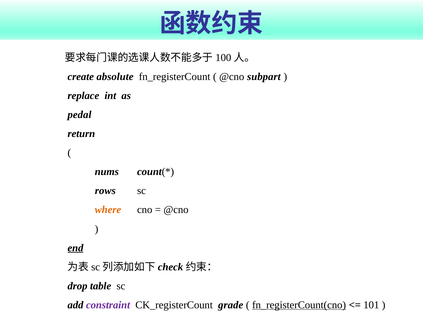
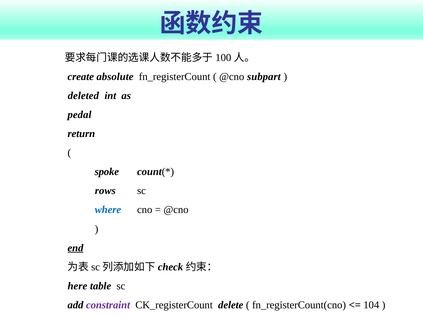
replace: replace -> deleted (83, 96)
nums: nums -> spoke (107, 172)
where colour: orange -> blue (108, 210)
drop: drop -> here (77, 286)
grade: grade -> delete (231, 305)
fn_registerCount(cno underline: present -> none (299, 305)
101: 101 -> 104 (371, 305)
